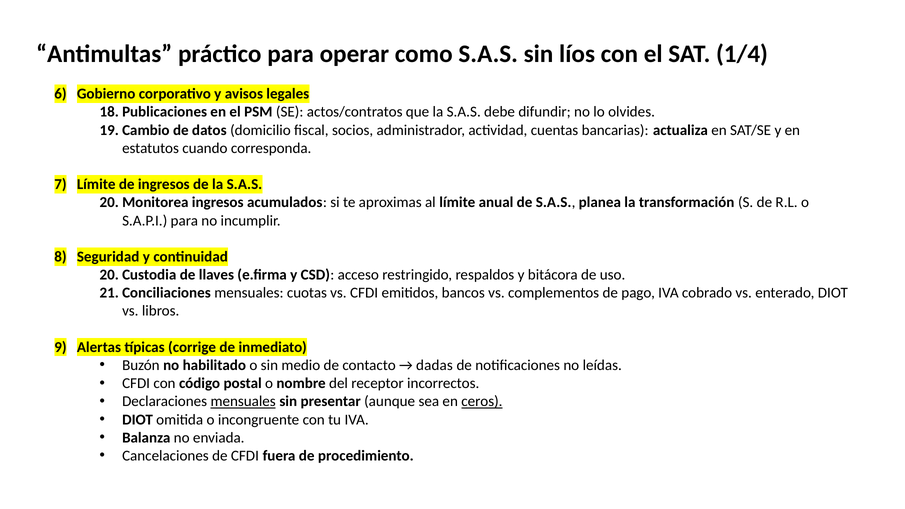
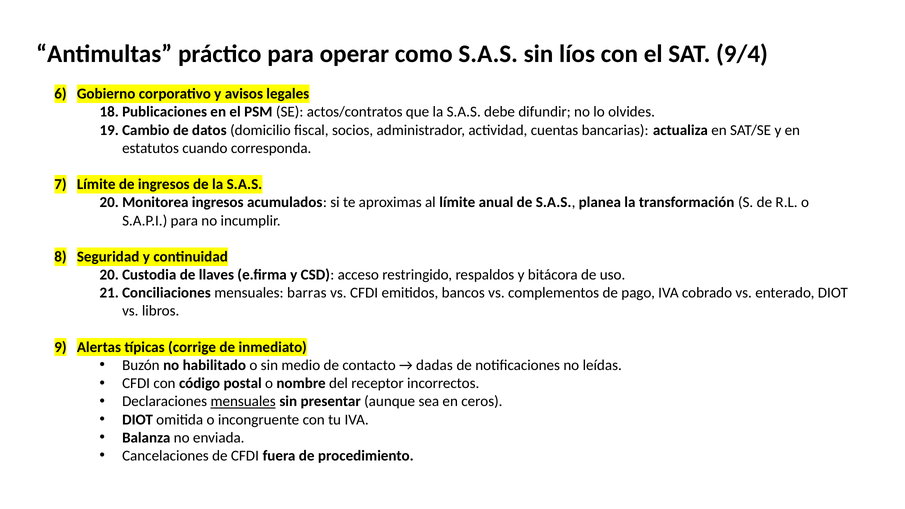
1/4: 1/4 -> 9/4 (742, 54)
cuotas: cuotas -> barras (307, 293)
ceros underline: present -> none (482, 402)
